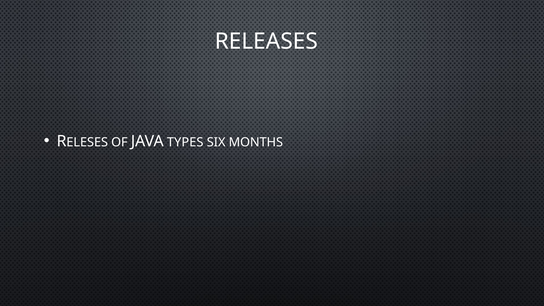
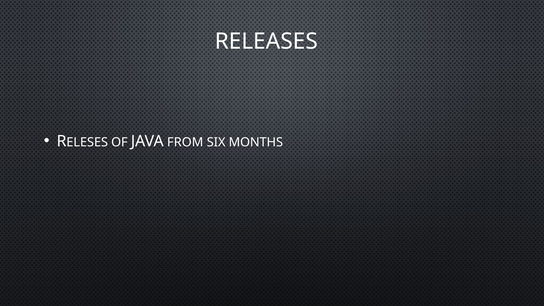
TYPES: TYPES -> FROM (185, 142)
